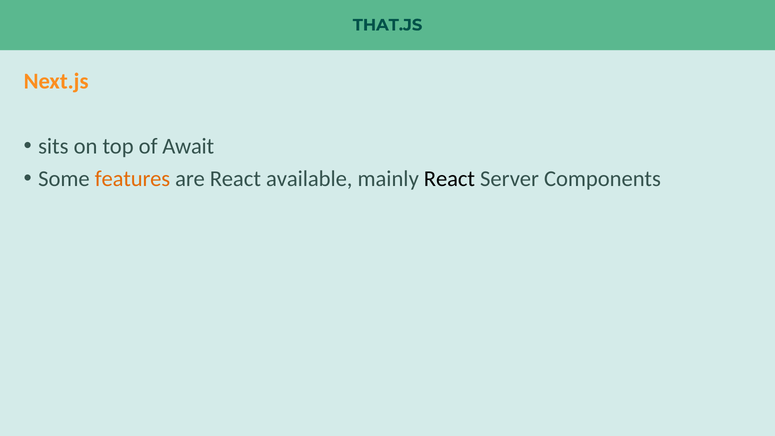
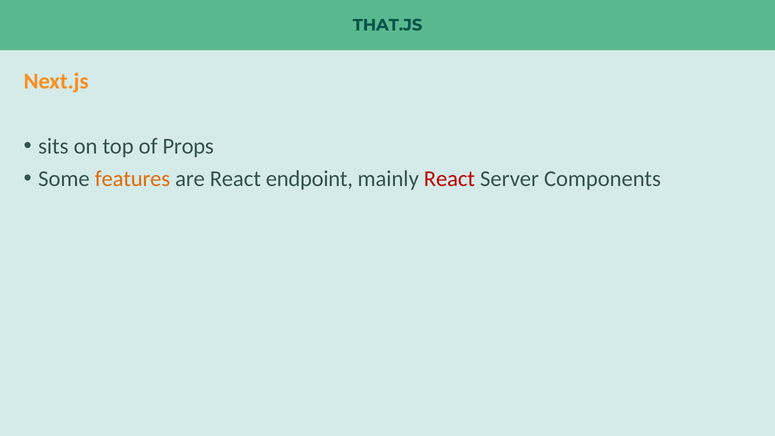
Await: Await -> Props (188, 146)
available: available -> endpoint (309, 179)
React colour: black -> red (449, 179)
